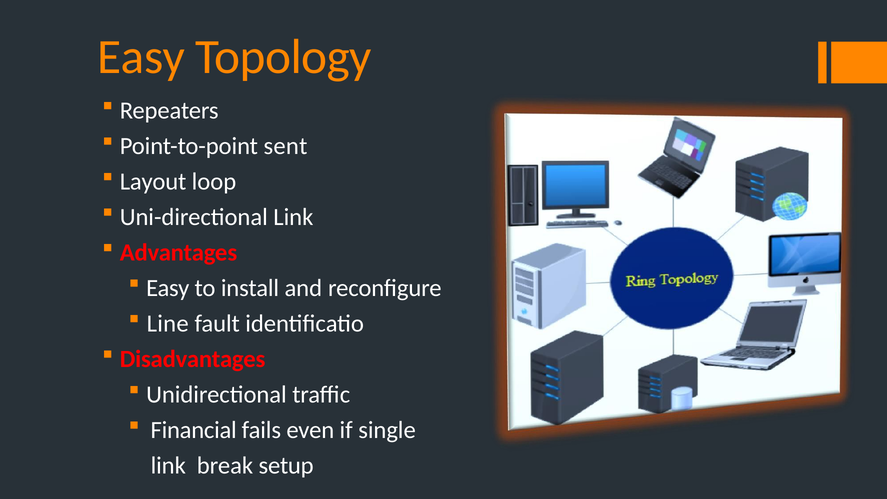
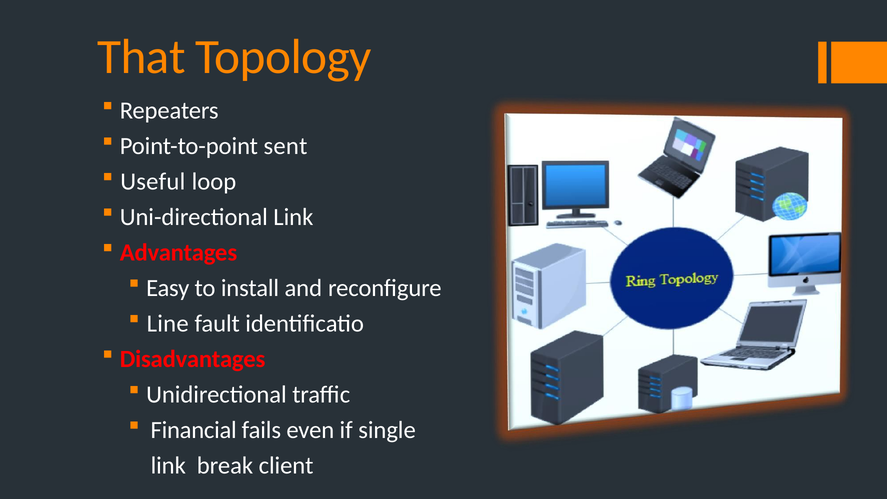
Easy: Easy -> That (141, 57)
Layout: Layout -> Useful (153, 181)
setup: setup -> client (286, 465)
